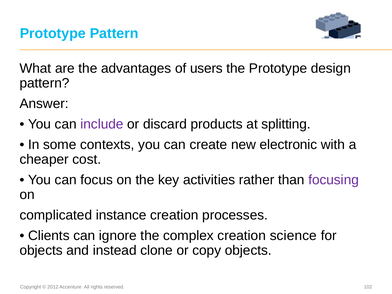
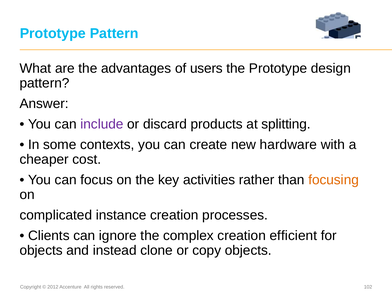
electronic: electronic -> hardware (288, 145)
focusing colour: purple -> orange (334, 180)
science: science -> efficient (293, 236)
